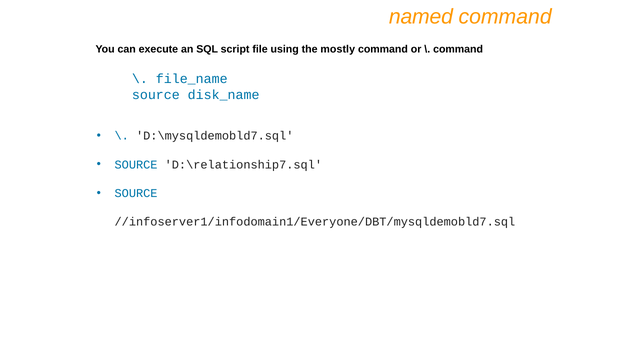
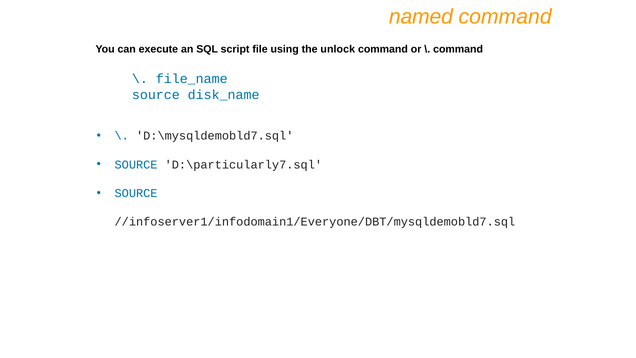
mostly: mostly -> unlock (338, 49)
D:\relationship7.sql: D:\relationship7.sql -> D:\particularly7.sql (243, 164)
